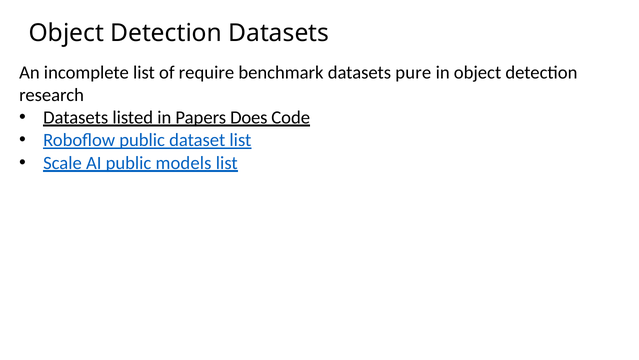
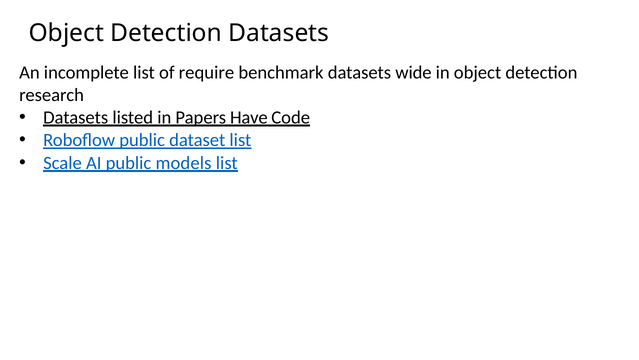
pure: pure -> wide (413, 72)
Does: Does -> Have (249, 117)
